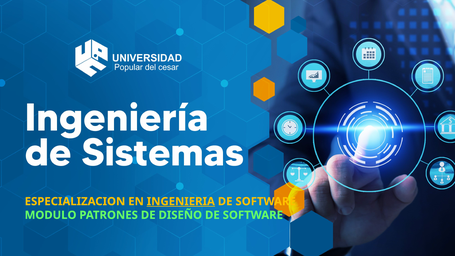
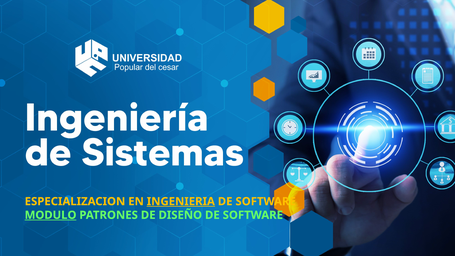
MODULO underline: none -> present (51, 215)
